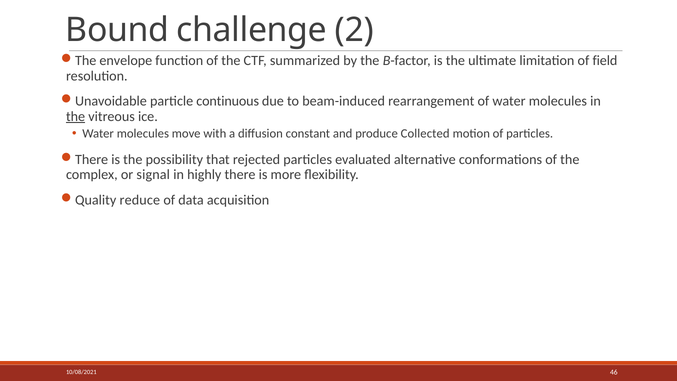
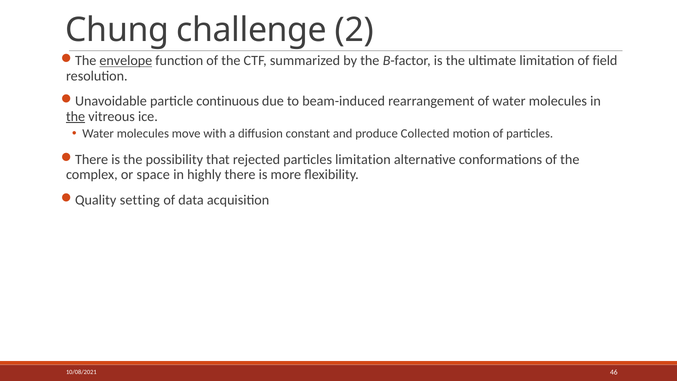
Bound: Bound -> Chung (117, 30)
envelope underline: none -> present (126, 61)
particles evaluated: evaluated -> limitation (363, 159)
signal: signal -> space (153, 175)
reduce: reduce -> setting (140, 200)
